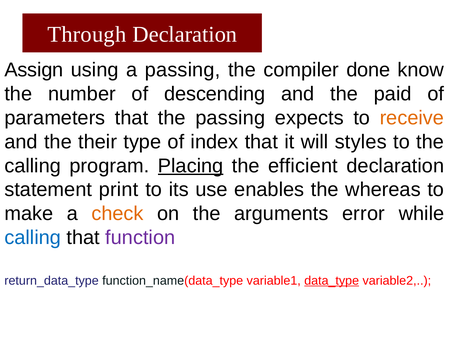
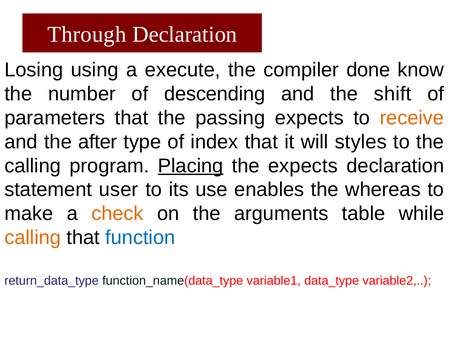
Assign: Assign -> Losing (34, 70)
a passing: passing -> execute (183, 70)
paid: paid -> shift (393, 94)
their: their -> after (98, 142)
the efficient: efficient -> expects (303, 166)
print: print -> user (119, 190)
error: error -> table (364, 214)
calling colour: blue -> orange (33, 238)
function colour: purple -> blue (140, 238)
data_type underline: present -> none (332, 280)
